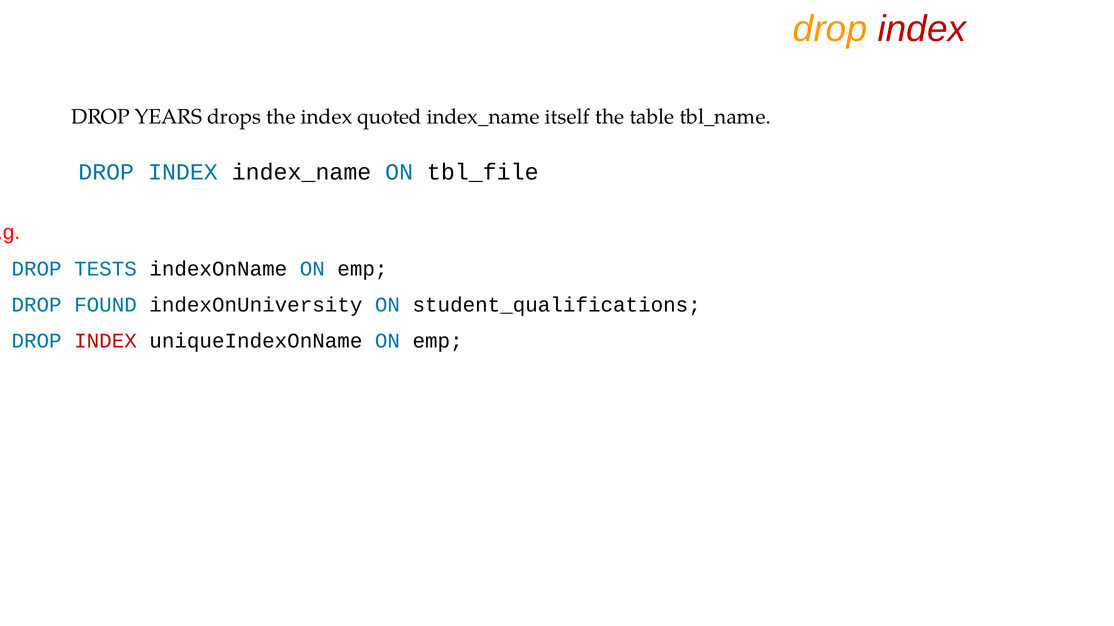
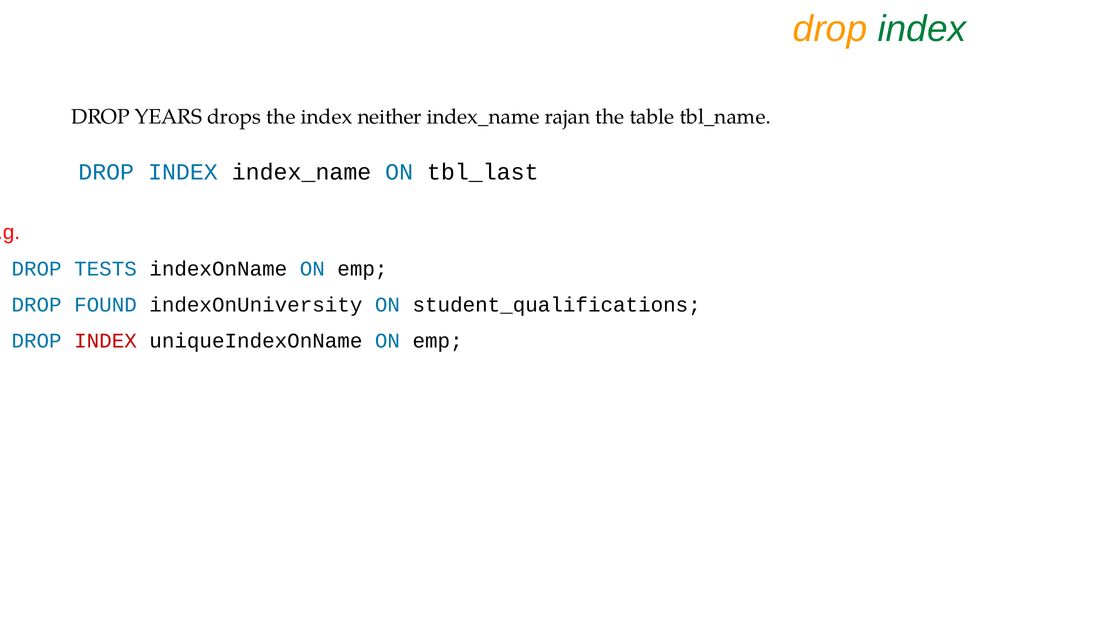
index colour: red -> green (922, 29)
quoted: quoted -> neither (390, 117)
itself: itself -> rajan (567, 117)
tbl_file: tbl_file -> tbl_last (483, 172)
